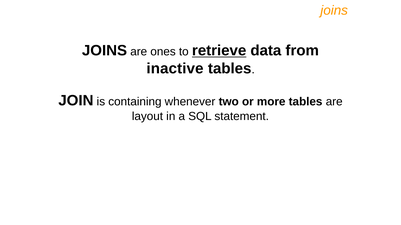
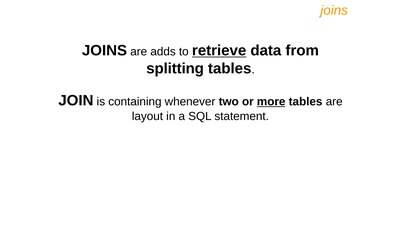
ones: ones -> adds (163, 52)
inactive: inactive -> splitting (175, 69)
more underline: none -> present (271, 102)
